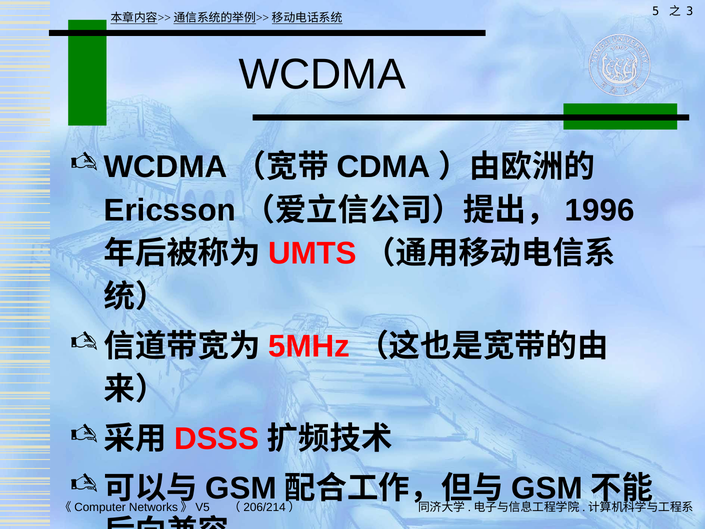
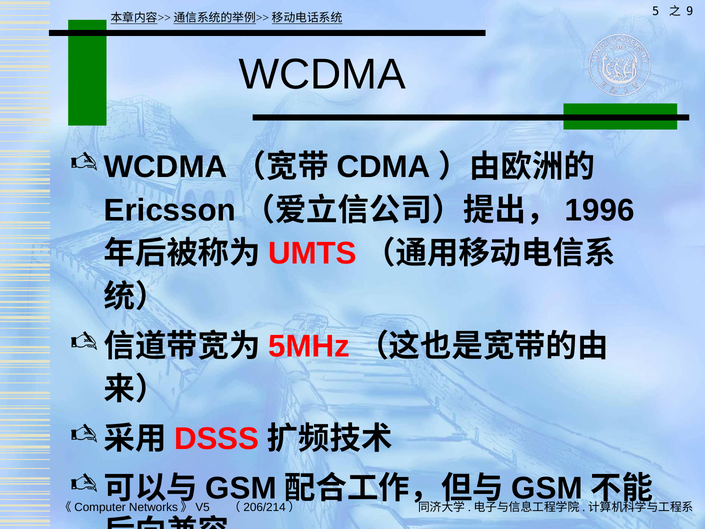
3: 3 -> 9 (690, 11)
